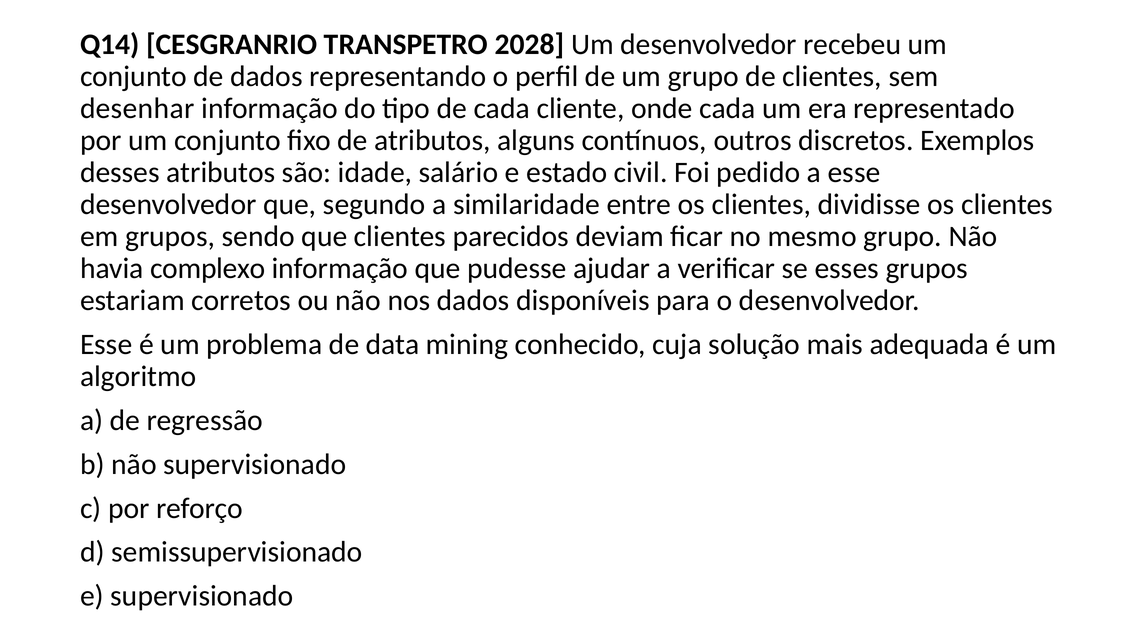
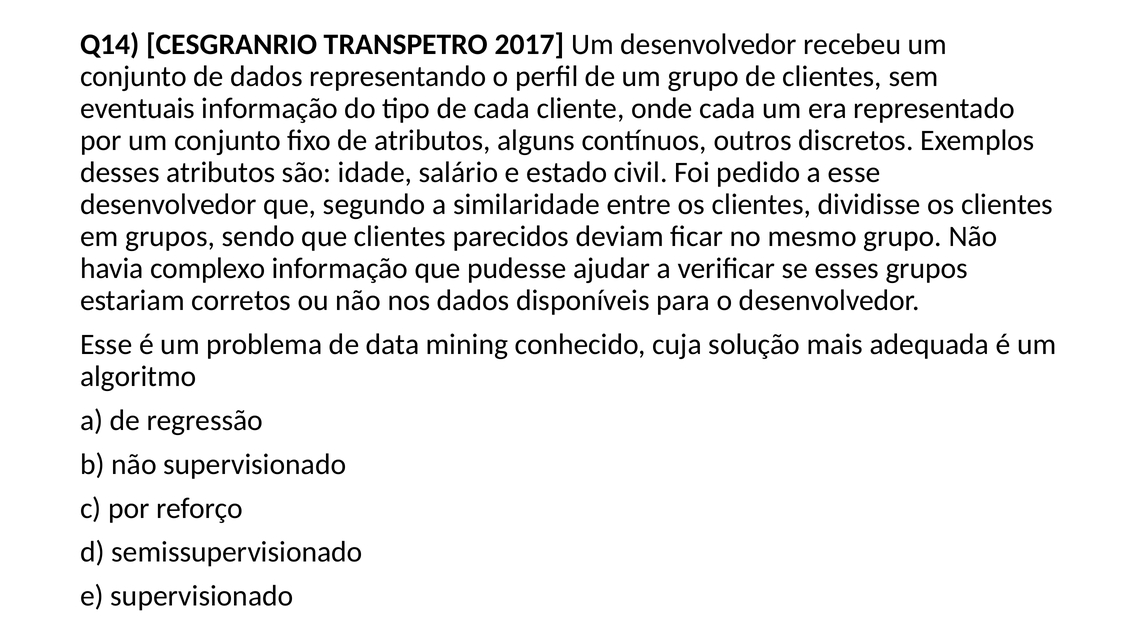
2028: 2028 -> 2017 (529, 44)
desenhar: desenhar -> eventuais (138, 108)
